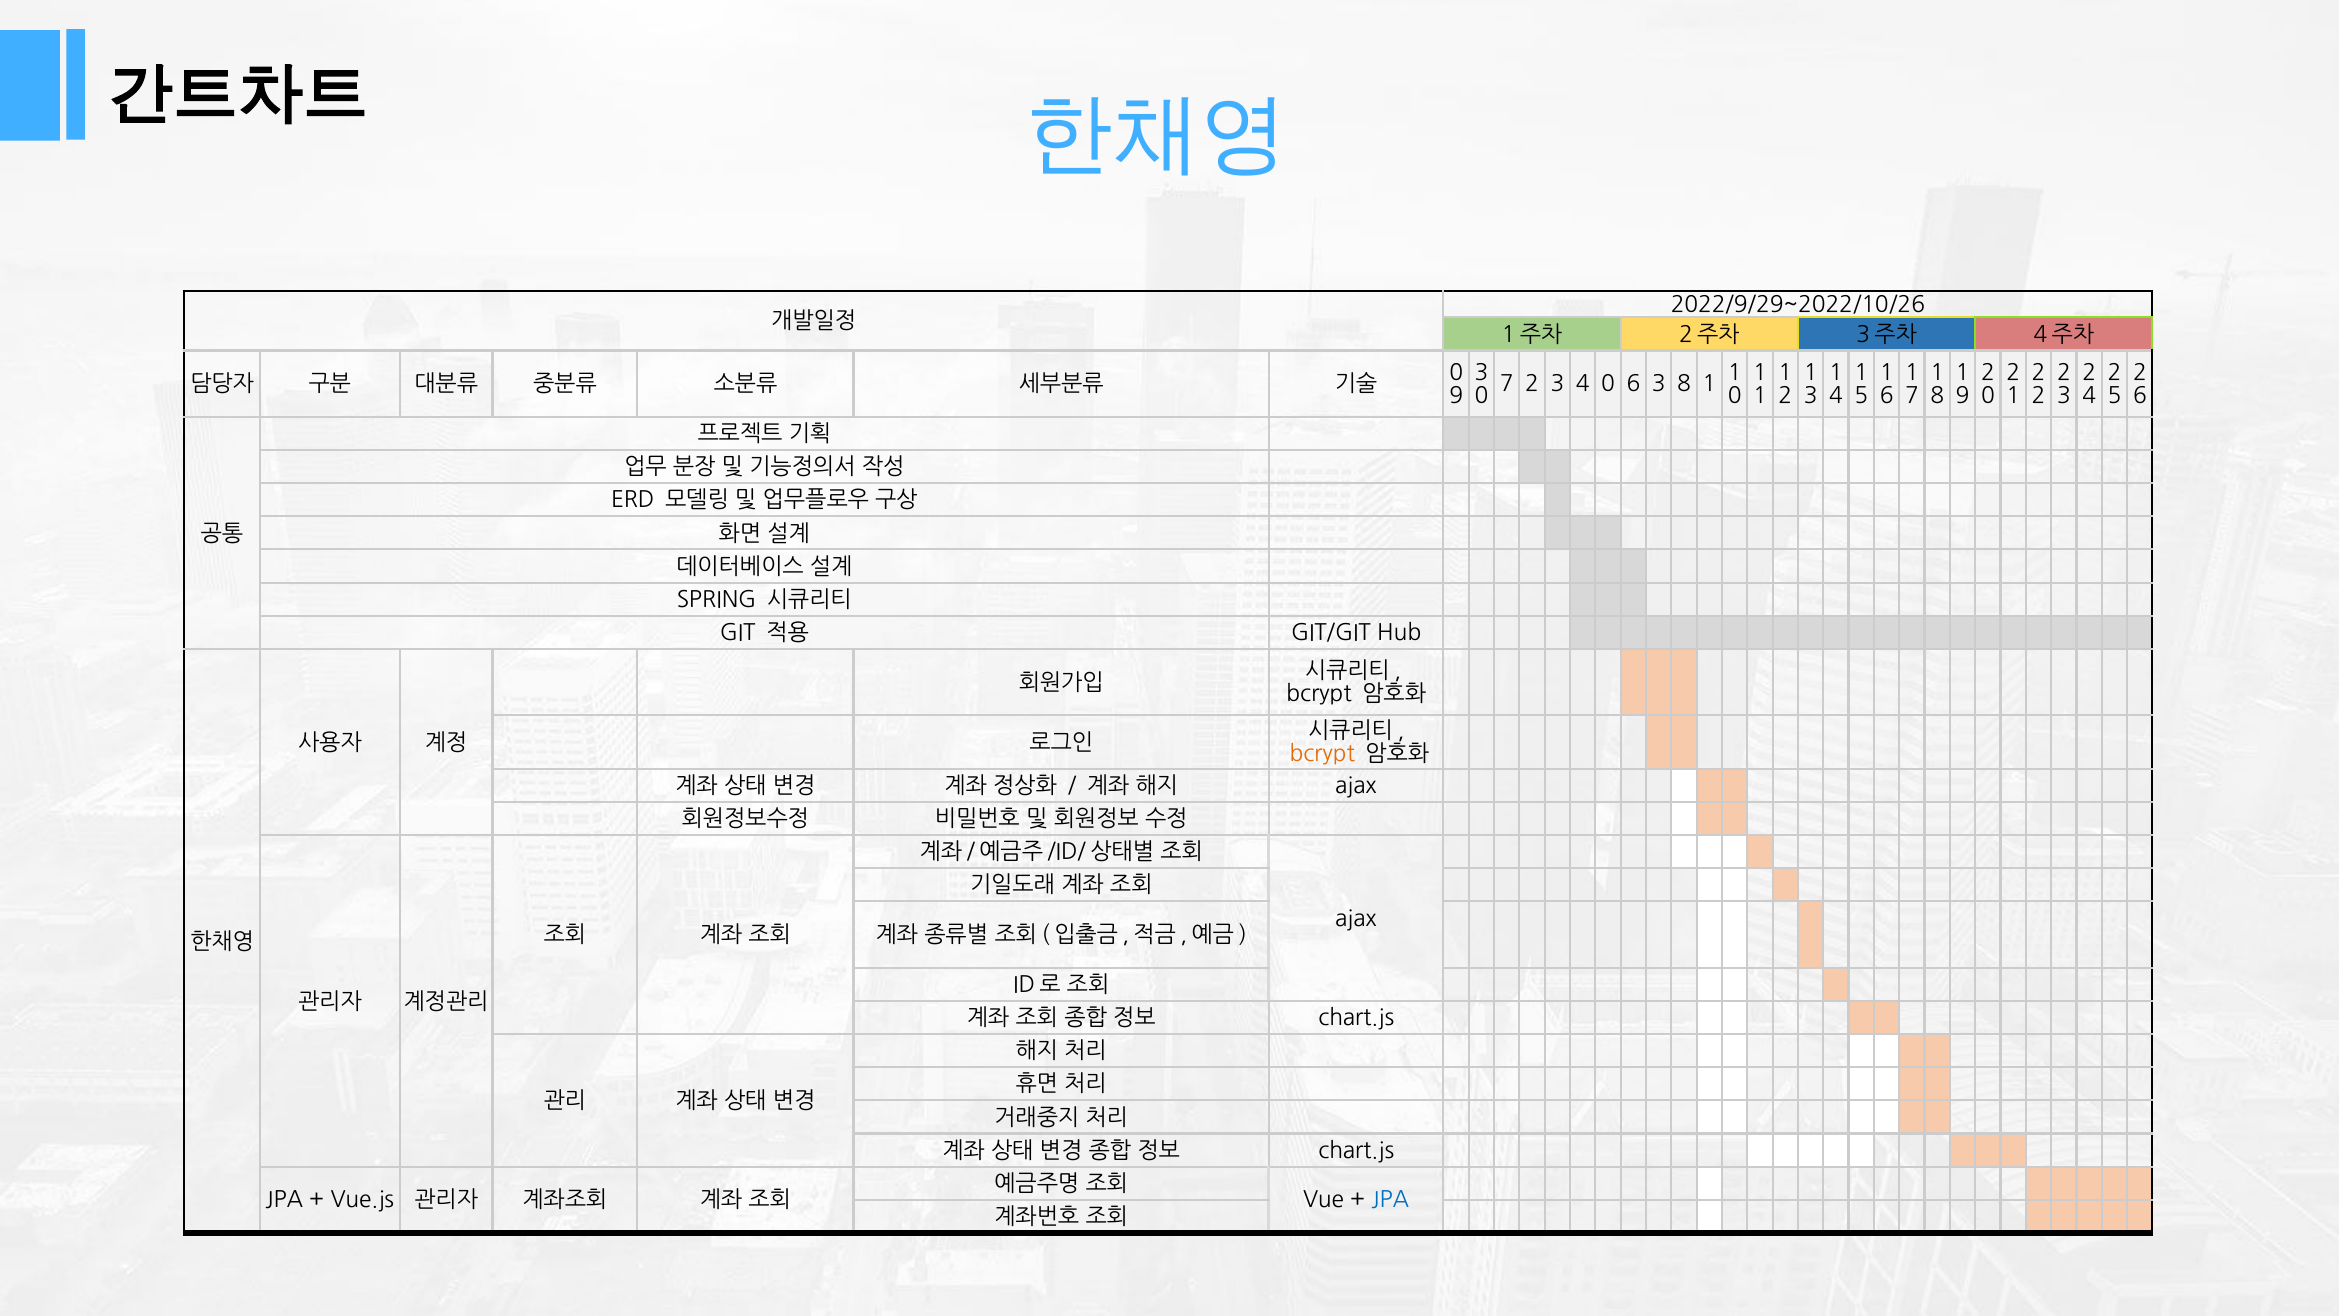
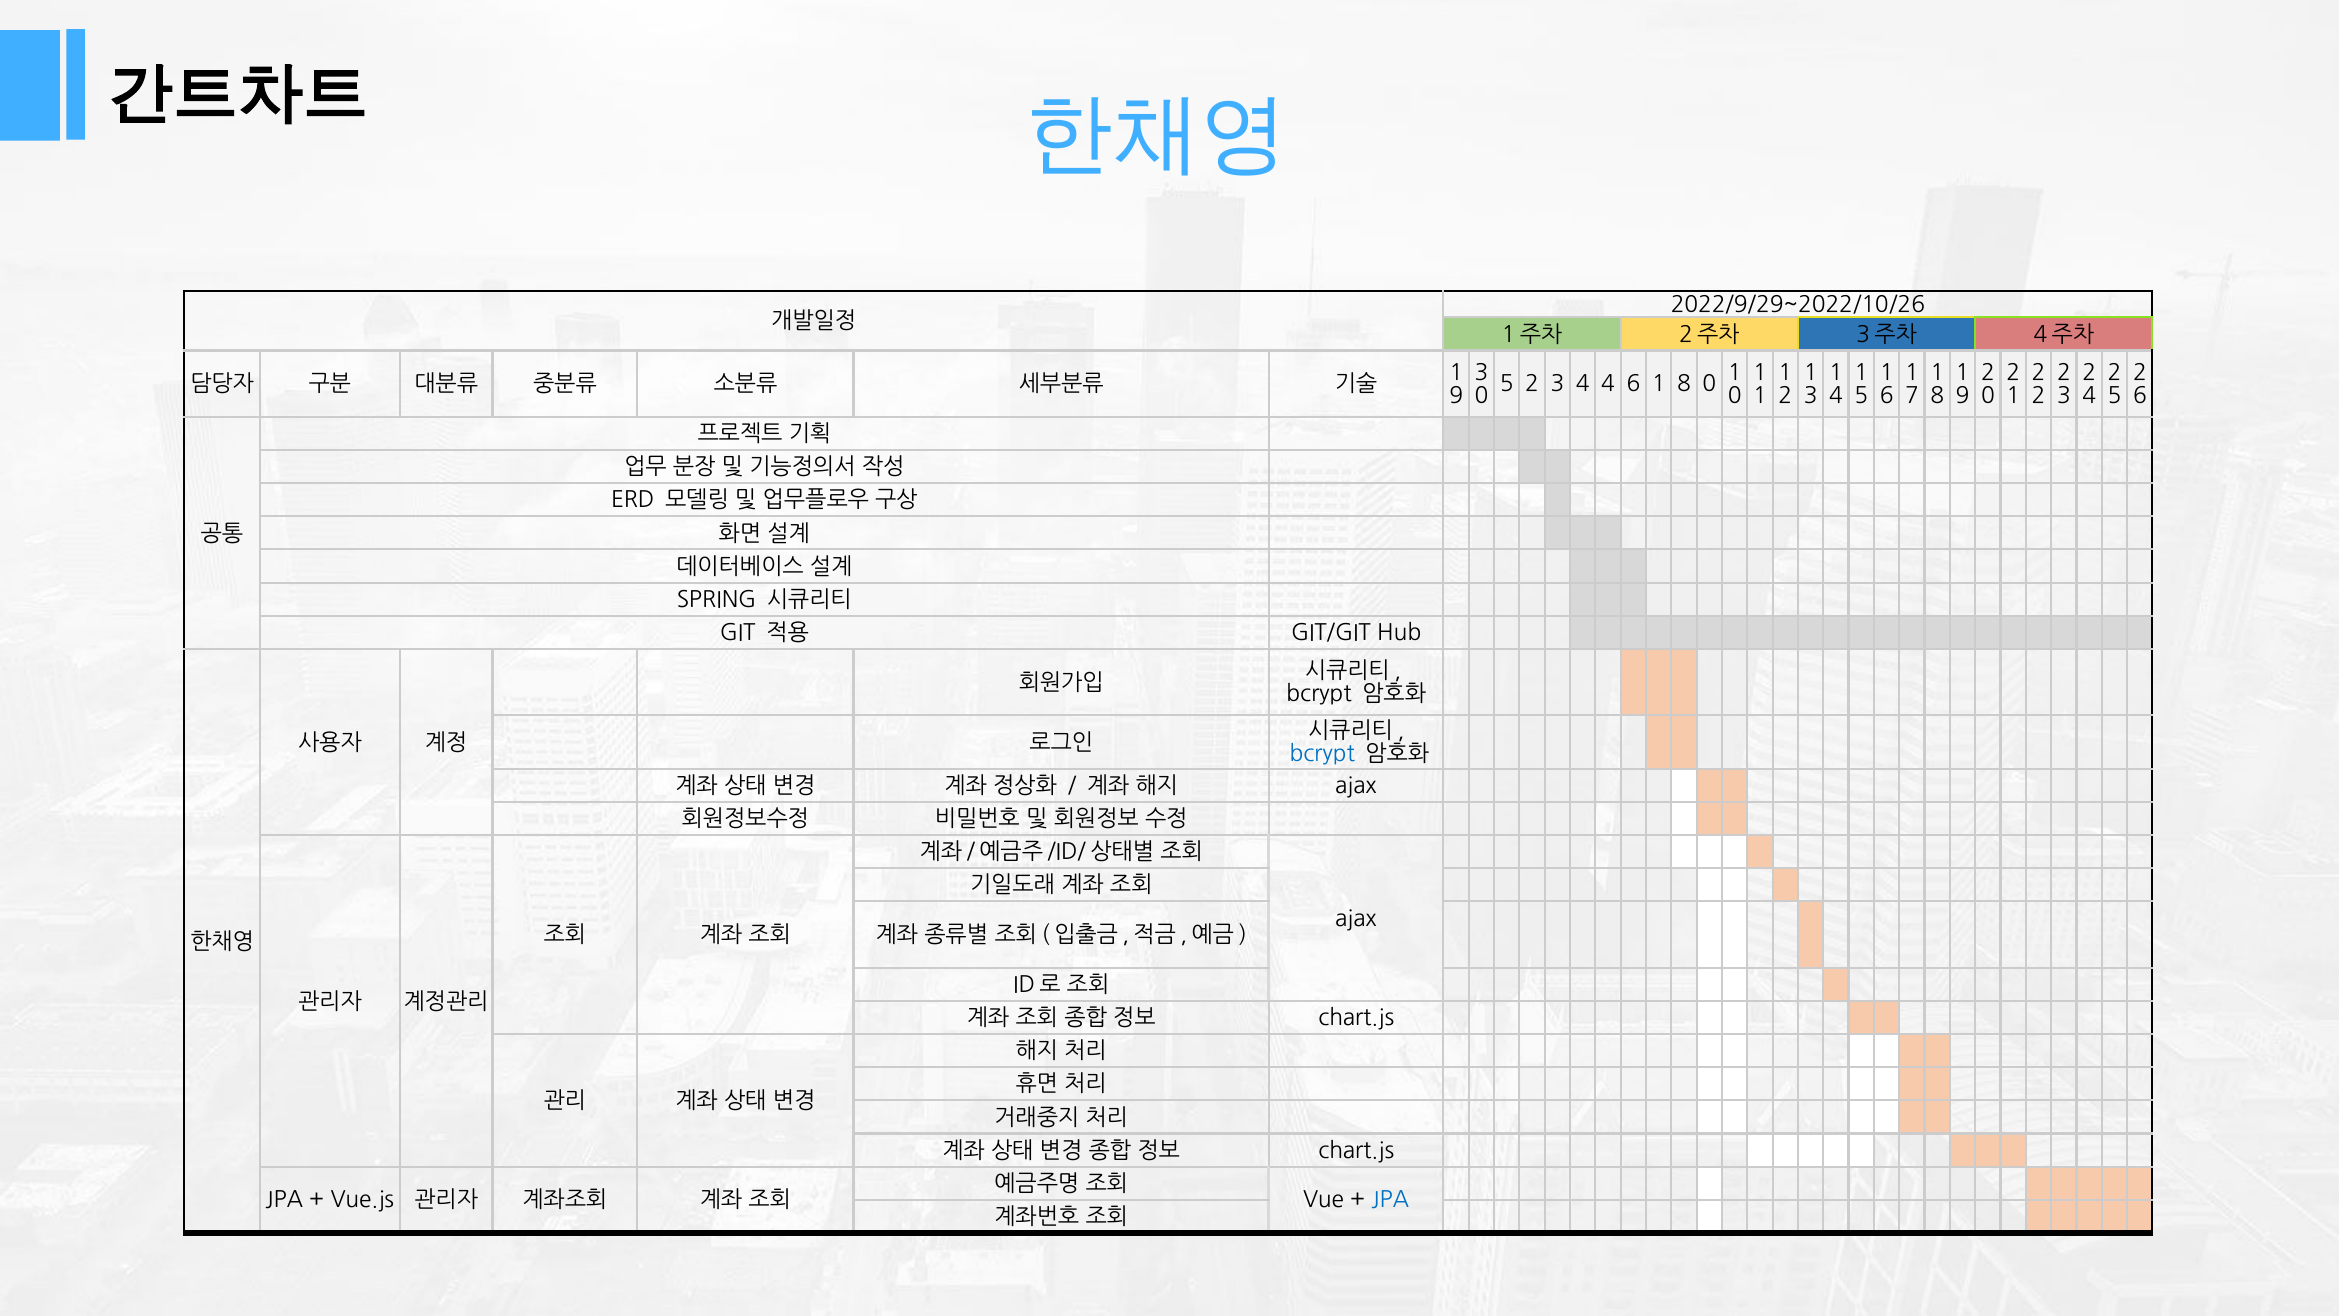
0: 0 -> 1 (1456, 373)
7: 7 -> 5 (1507, 384)
4 0: 0 -> 4 (1608, 384)
3: 3 -> 1 (1659, 384)
1: 1 -> 0 (1709, 384)
bcrypt colour: orange -> blue (1322, 754)
